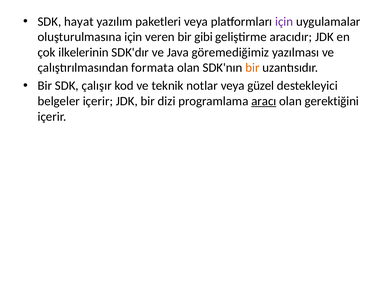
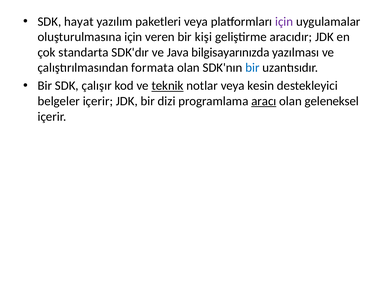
gibi: gibi -> kişi (203, 37)
ilkelerinin: ilkelerinin -> standarta (84, 52)
göremediğimiz: göremediğimiz -> bilgisayarınızda (230, 52)
bir colour: orange -> blue (252, 68)
teknik underline: none -> present (168, 86)
güzel: güzel -> kesin (261, 86)
gerektiğini: gerektiğini -> geleneksel (332, 101)
